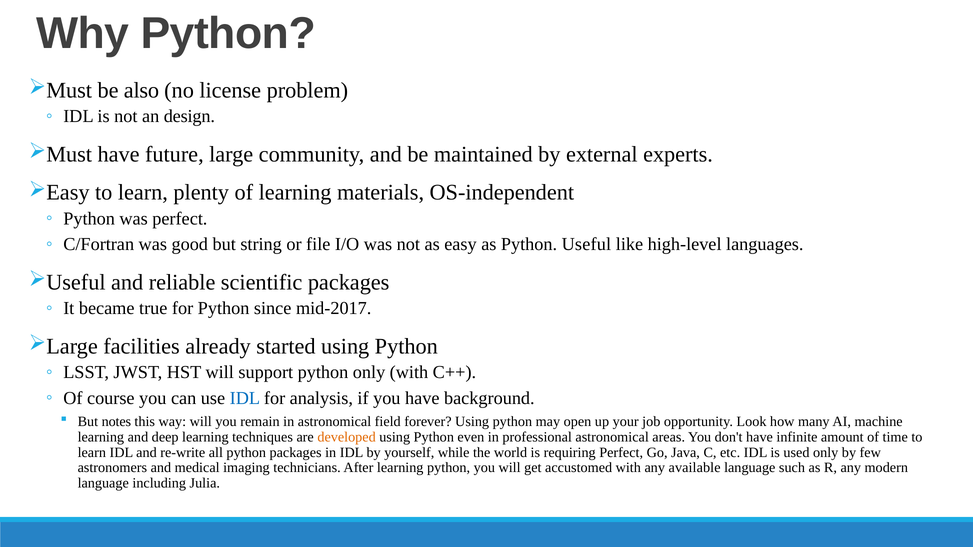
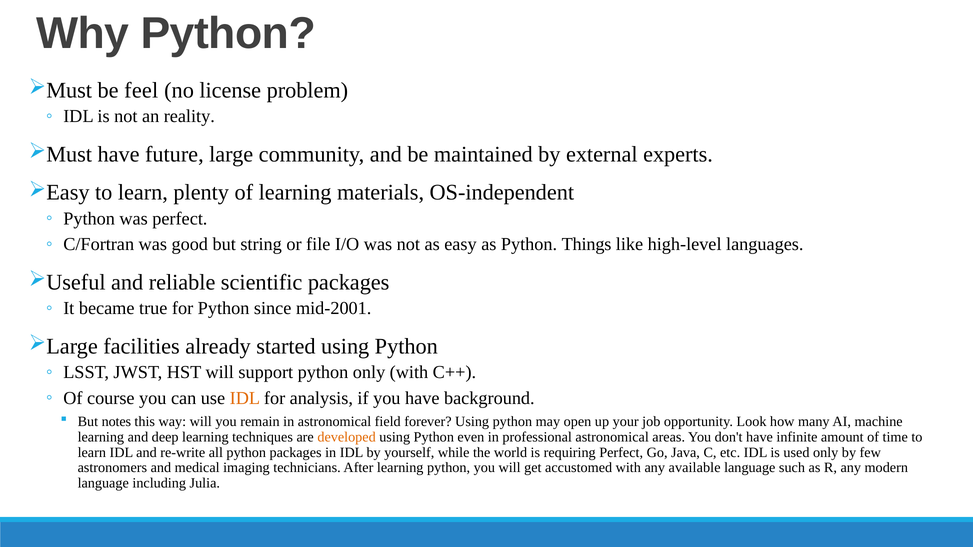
also: also -> feel (141, 90)
design: design -> reality (189, 116)
Useful: Useful -> Things (587, 244)
mid-2017: mid-2017 -> mid-2001 (334, 309)
IDL colour: blue -> orange (245, 398)
